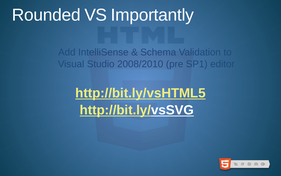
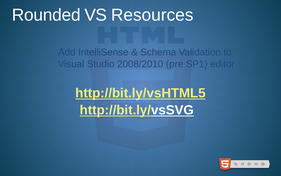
Importantly: Importantly -> Resources (152, 15)
